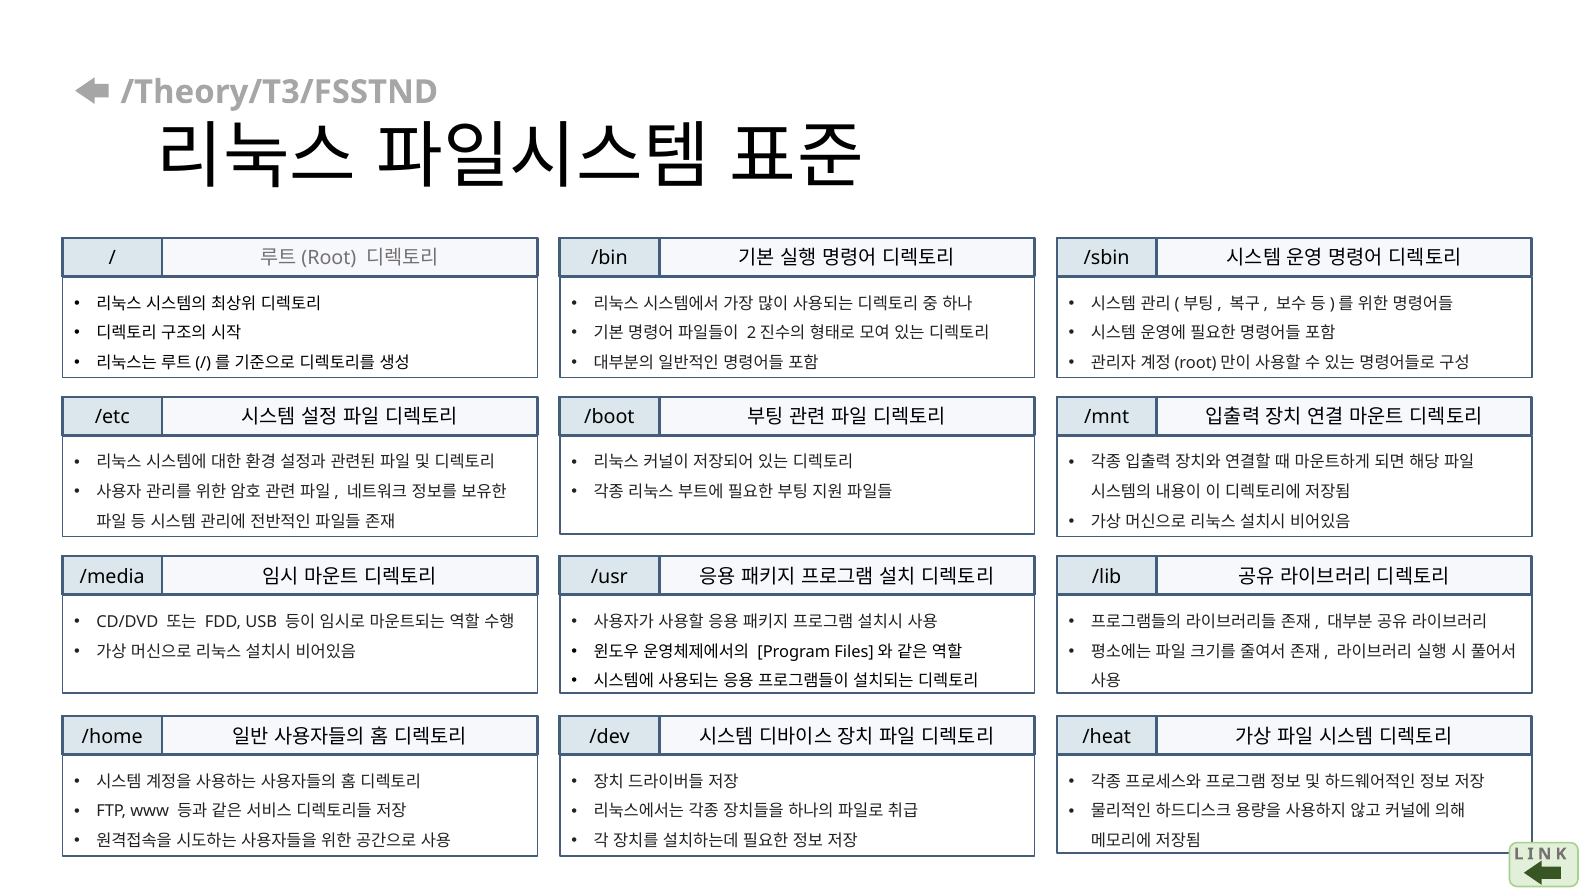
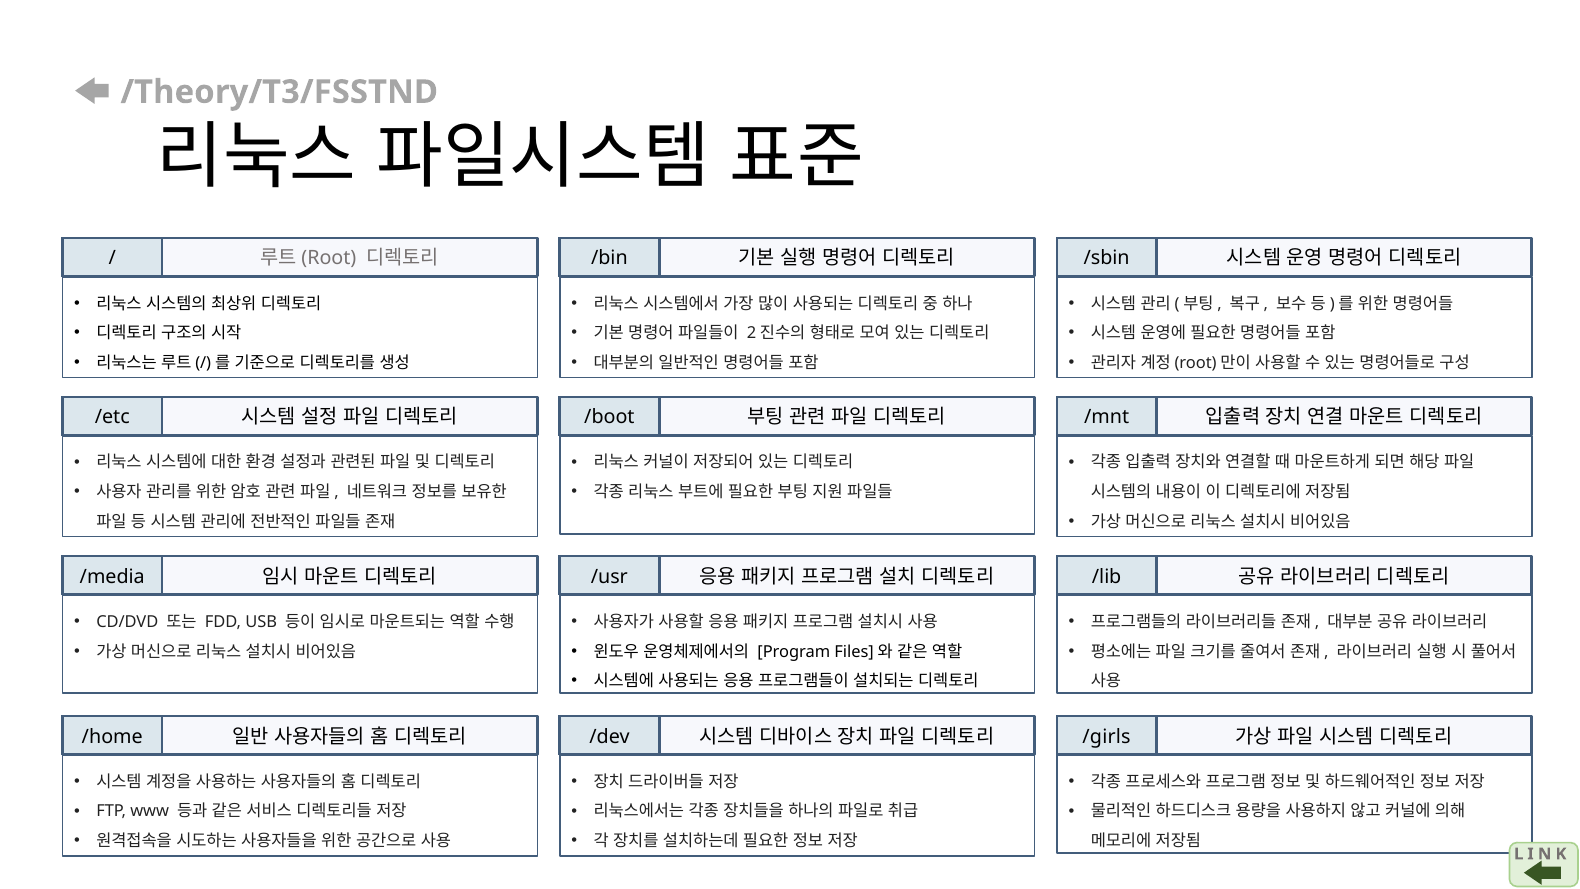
/heat: /heat -> /girls (1107, 736)
